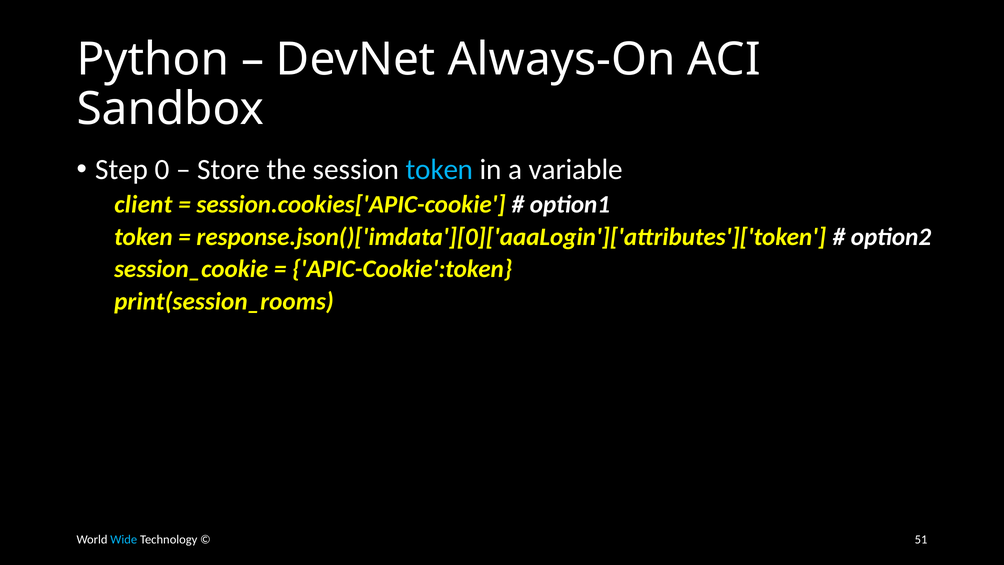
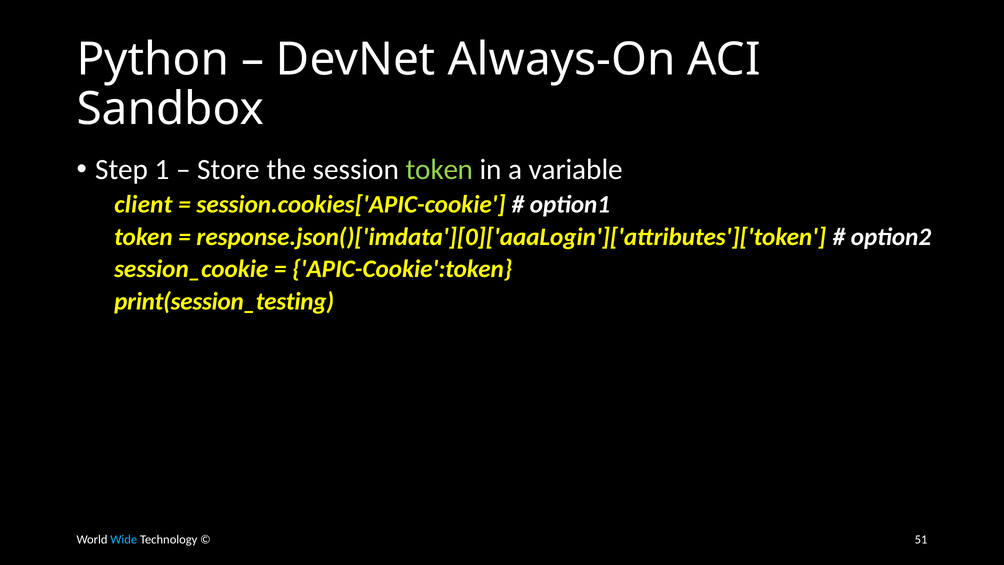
0: 0 -> 1 (162, 170)
token colour: light blue -> light green (440, 170)
print(session_rooms: print(session_rooms -> print(session_testing (224, 301)
